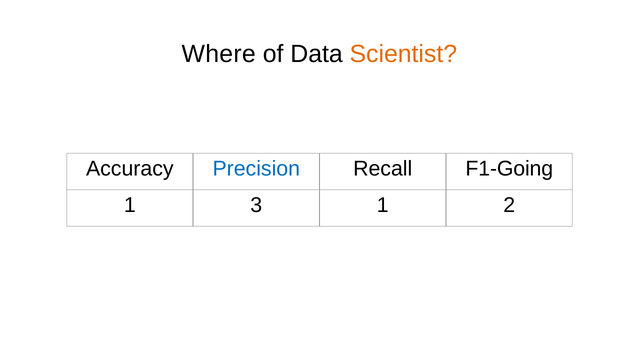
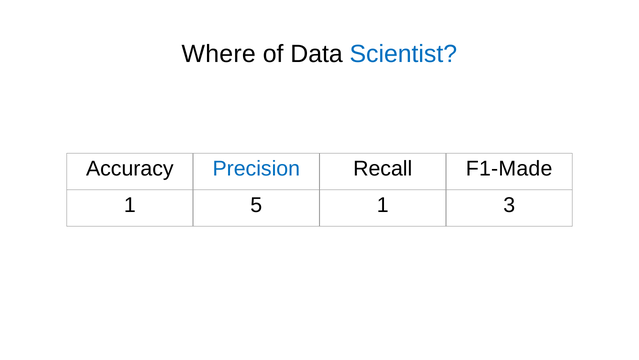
Scientist colour: orange -> blue (403, 54)
F1-Going: F1-Going -> F1-Made (509, 169)
3: 3 -> 5 (256, 205)
2: 2 -> 3 (509, 205)
